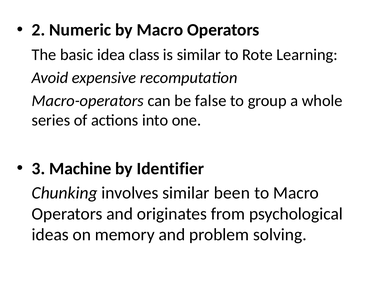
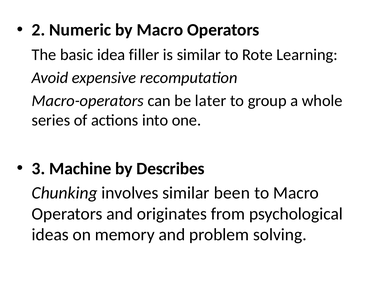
class: class -> filler (144, 55)
false: false -> later (211, 101)
Identifier: Identifier -> Describes (171, 169)
